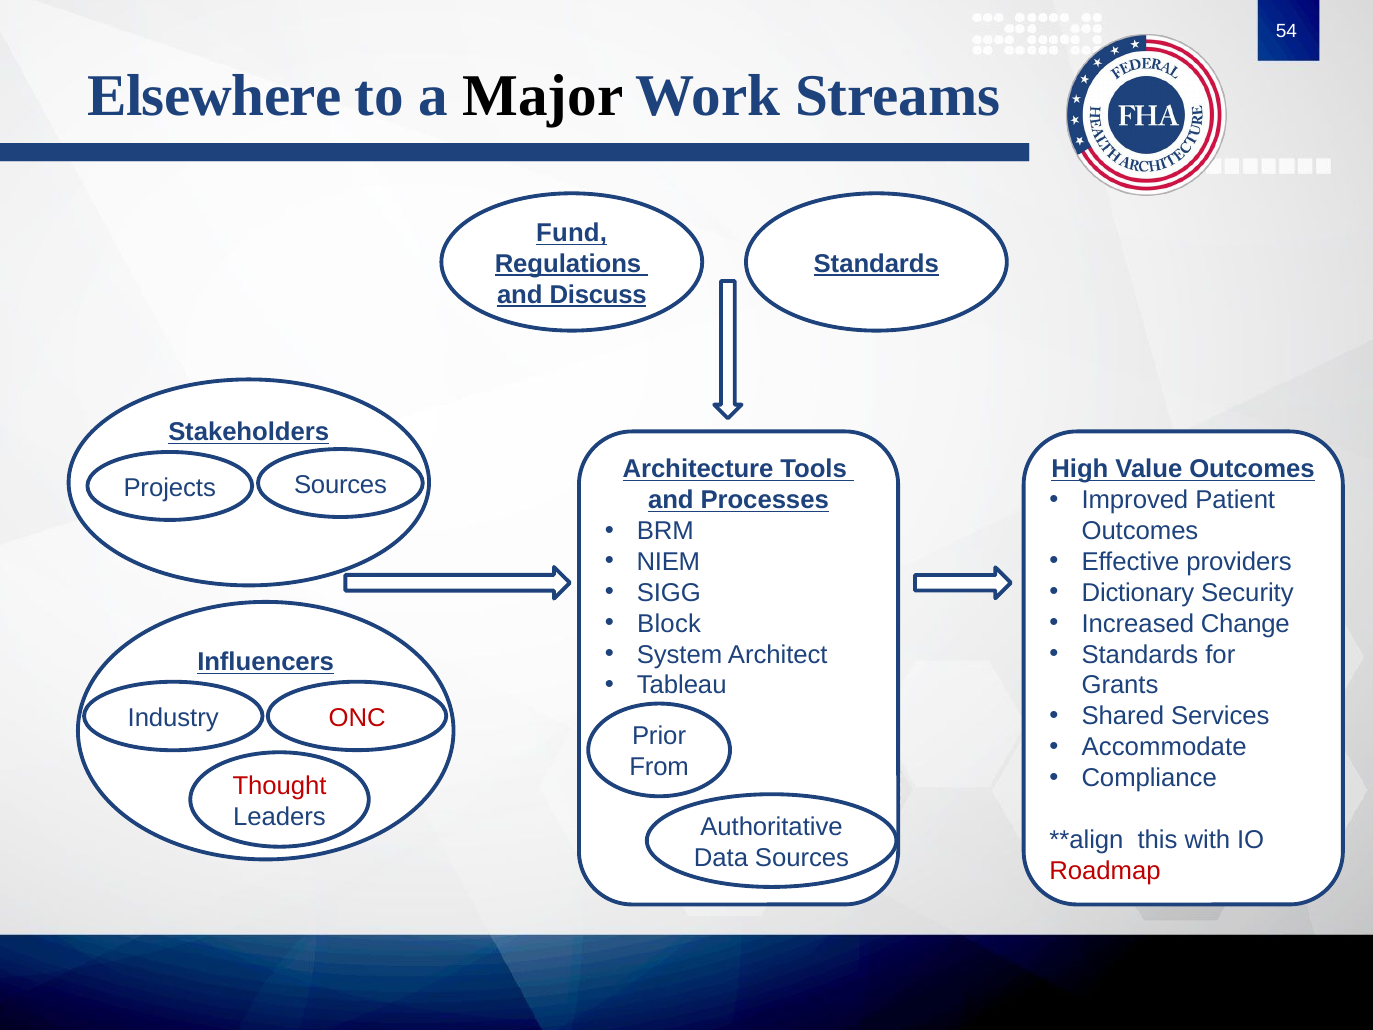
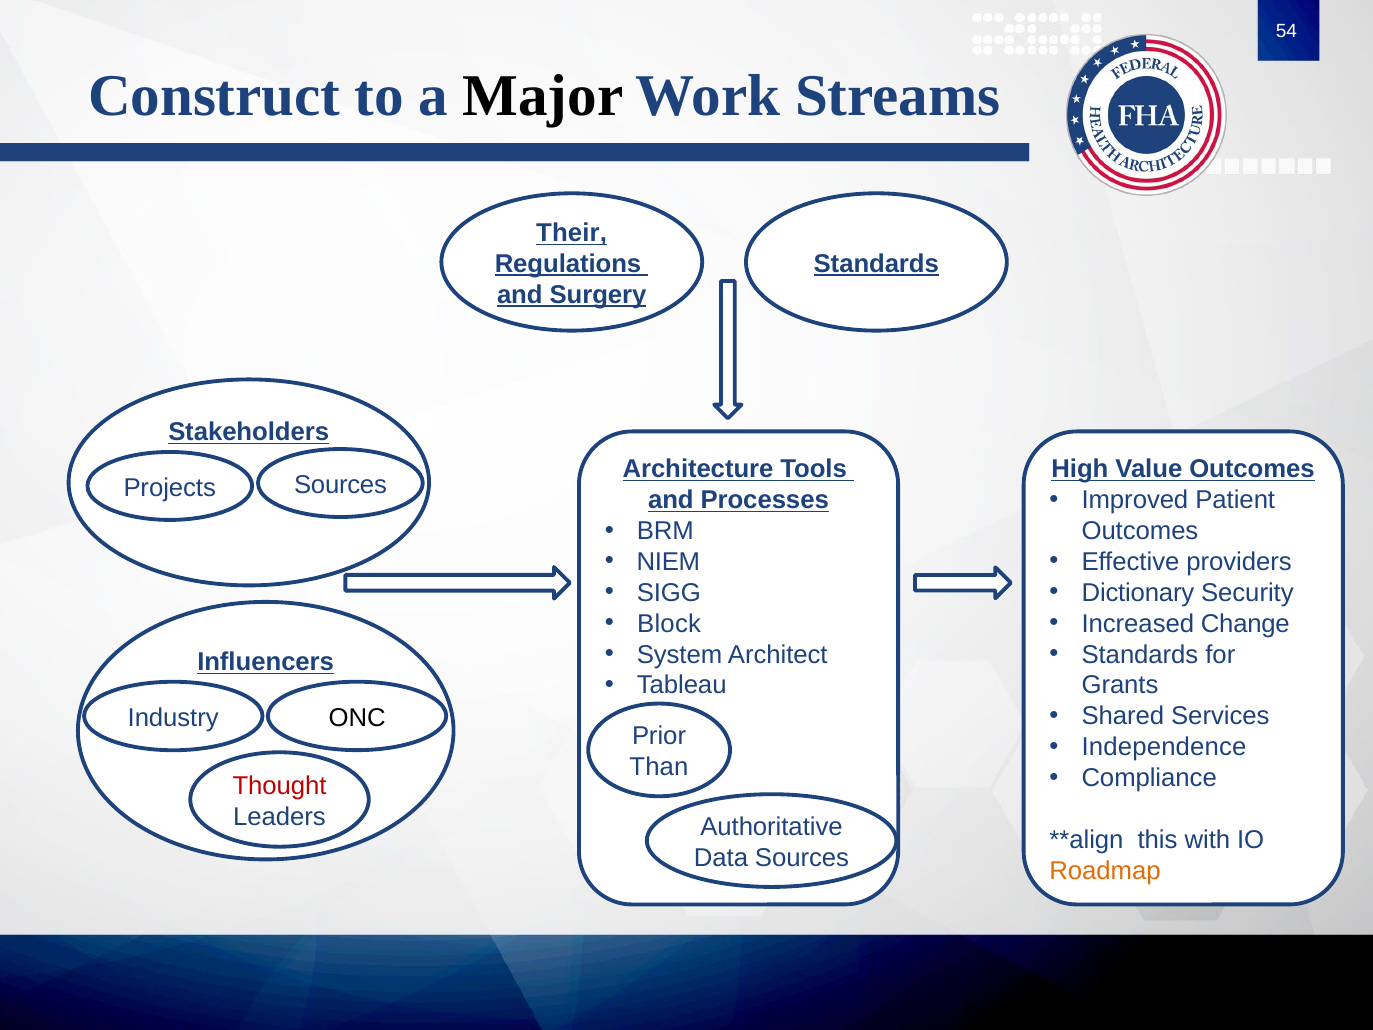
Elsewhere: Elsewhere -> Construct (214, 96)
Fund: Fund -> Their (572, 233)
Discuss: Discuss -> Surgery (598, 295)
ONC colour: red -> black (357, 718)
Accommodate: Accommodate -> Independence (1164, 747)
From: From -> Than (659, 767)
Roadmap colour: red -> orange (1105, 870)
